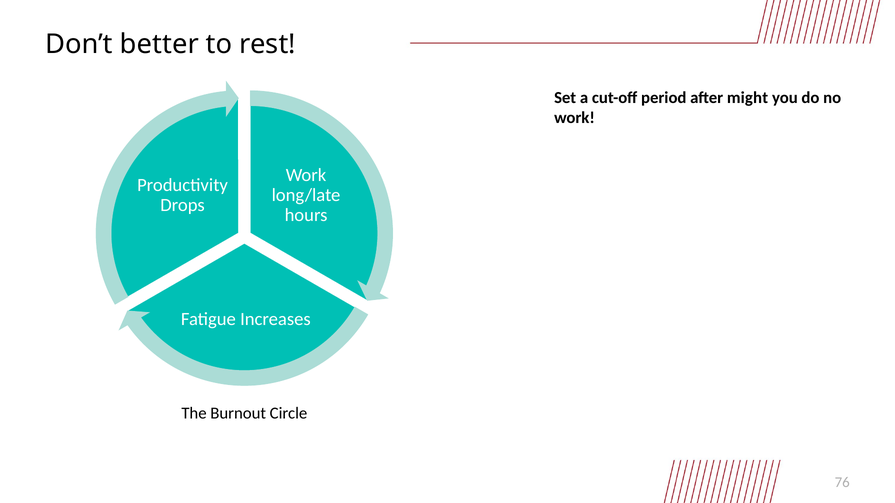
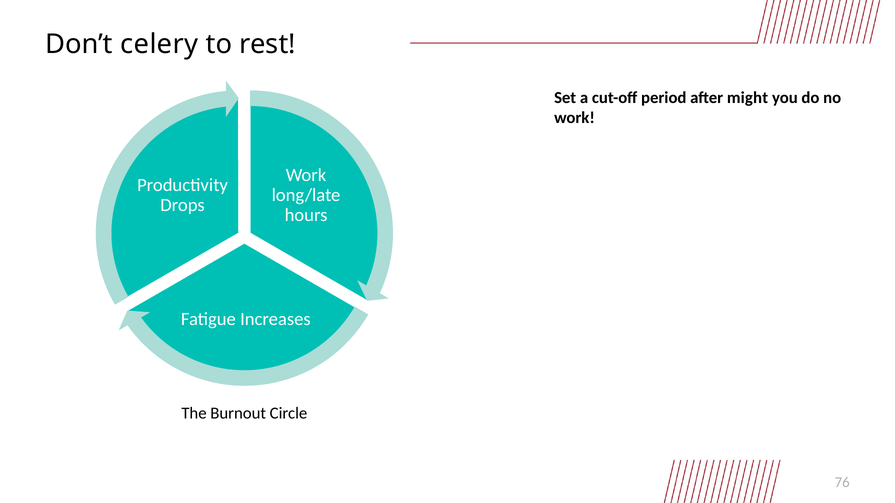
better: better -> celery (159, 44)
